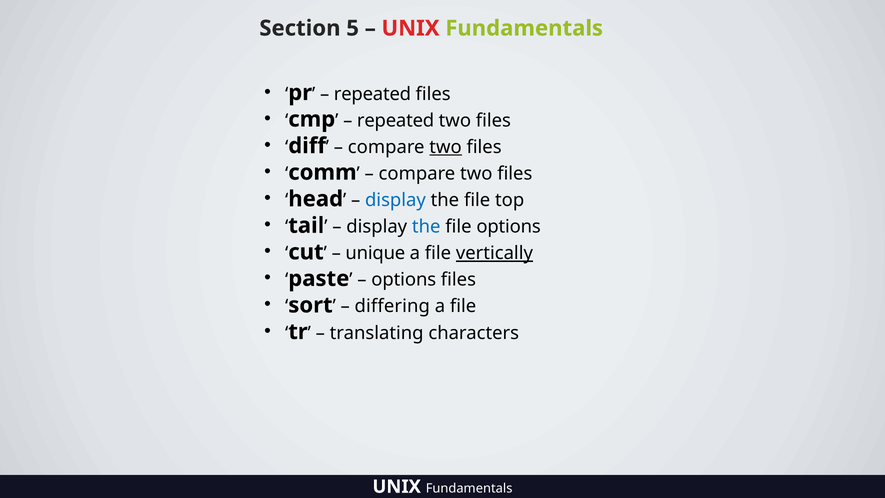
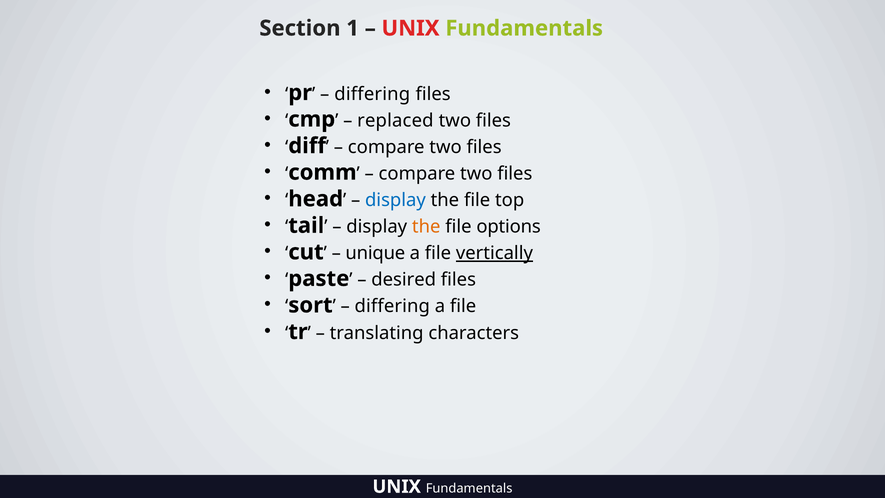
5: 5 -> 1 (353, 28)
repeated: repeated -> differing (372, 94)
repeated: repeated -> replaced (395, 120)
two underline: present -> none (446, 147)
the colour: blue -> orange (426, 227)
options: options -> desired (404, 280)
